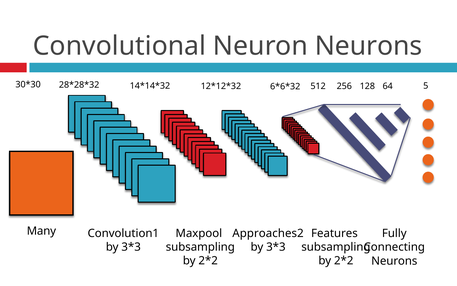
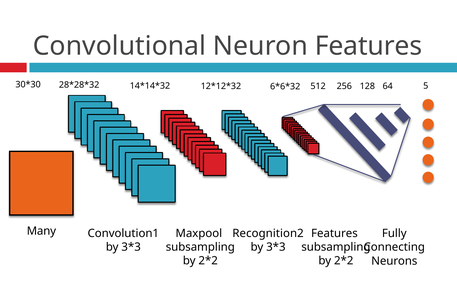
Neuron Neurons: Neurons -> Features (369, 46)
Approaches2: Approaches2 -> Recognition2 (268, 233)
